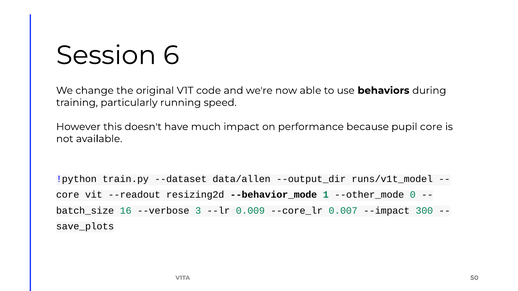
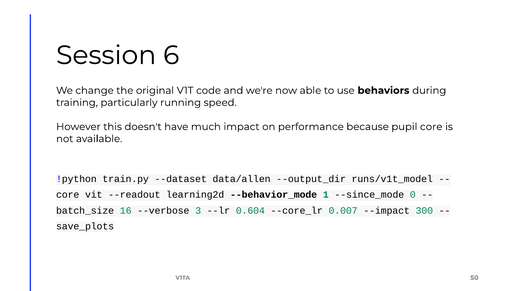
resizing2d: resizing2d -> learning2d (195, 195)
--other_mode: --other_mode -> --since_mode (369, 195)
0.009: 0.009 -> 0.604 (250, 211)
